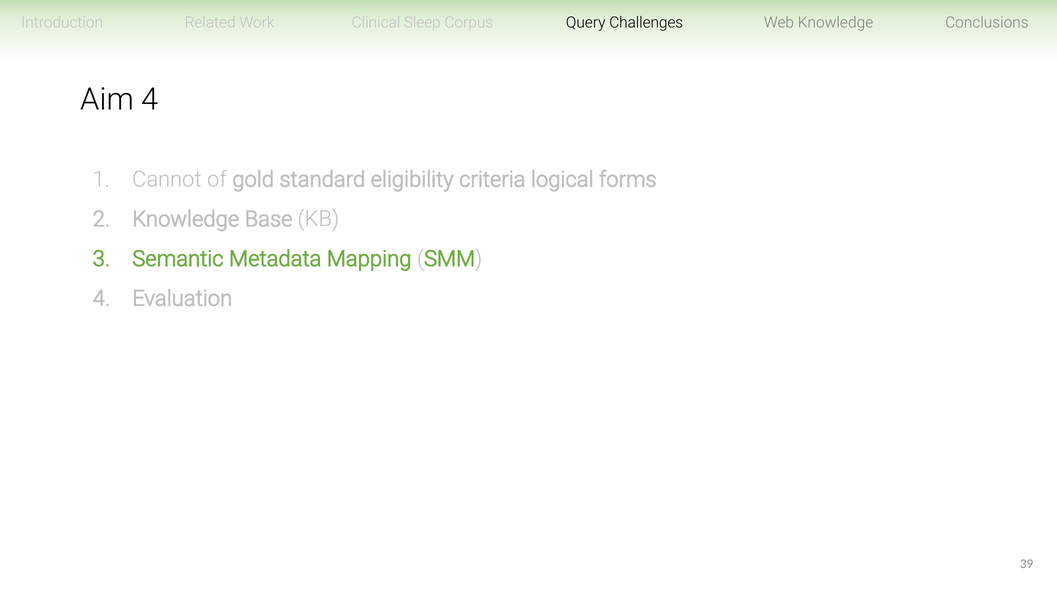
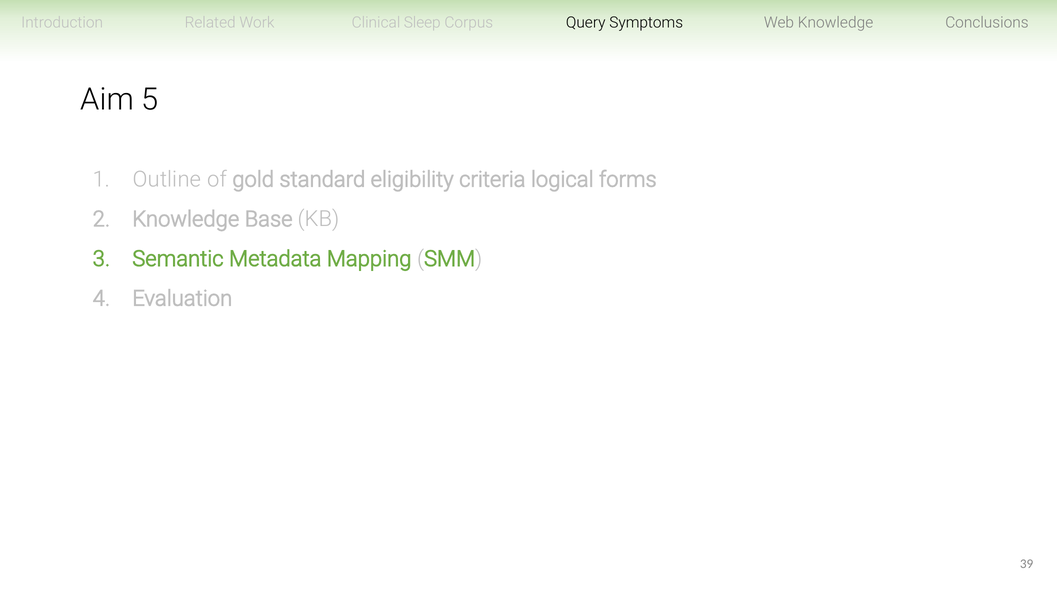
Challenges: Challenges -> Symptoms (646, 23)
Aim 4: 4 -> 5 (150, 99)
Cannot: Cannot -> Outline (167, 179)
